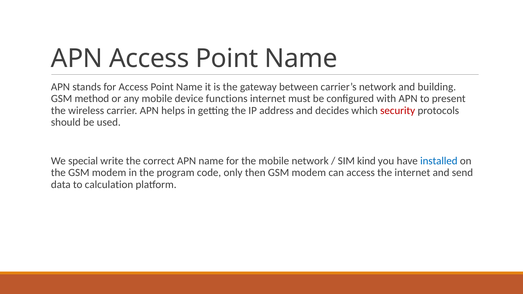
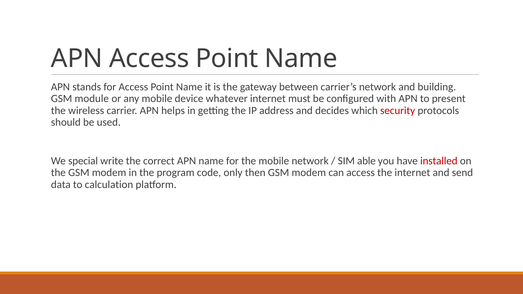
method: method -> module (92, 99)
functions: functions -> whatever (227, 99)
kind: kind -> able (366, 161)
installed colour: blue -> red (439, 161)
